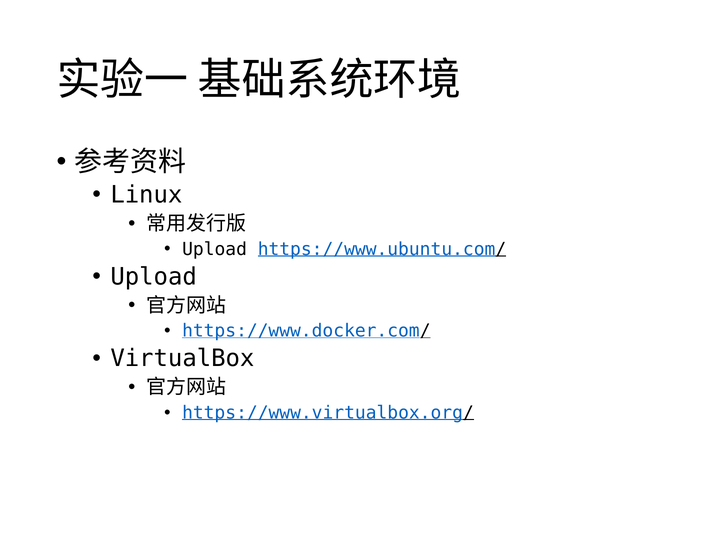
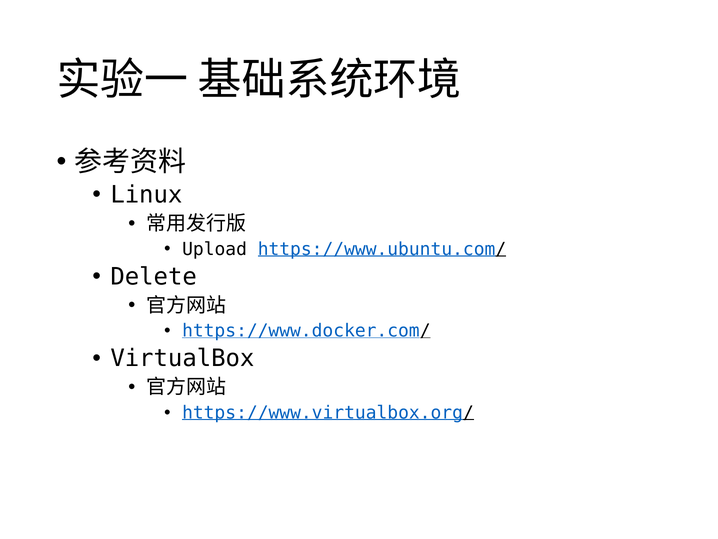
Upload: Upload -> Delete (154, 277)
